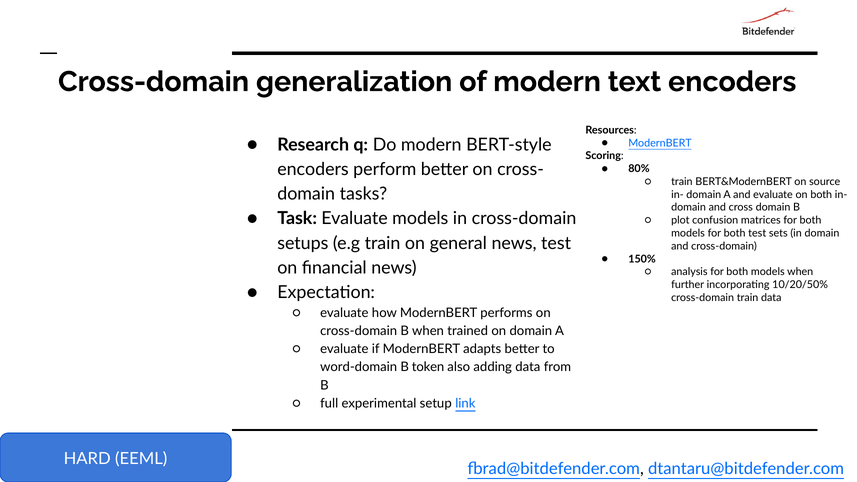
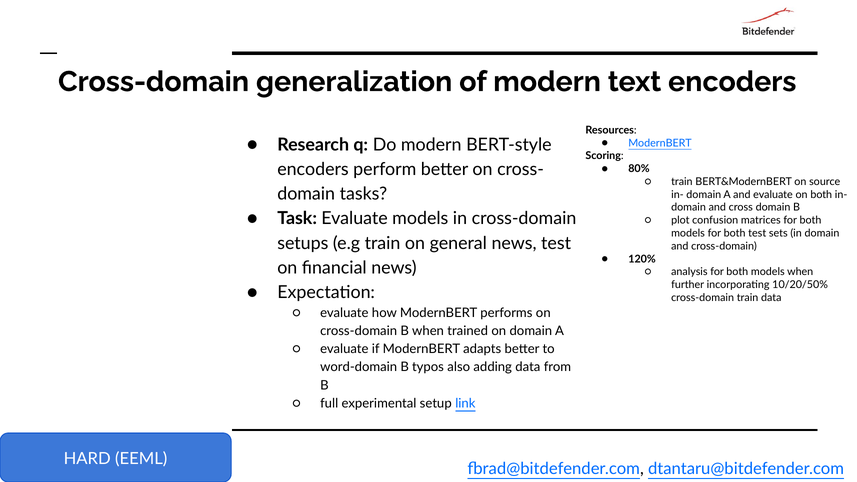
150%: 150% -> 120% (642, 259)
token: token -> typos (428, 367)
